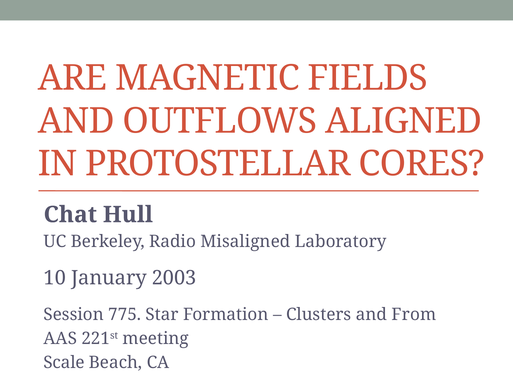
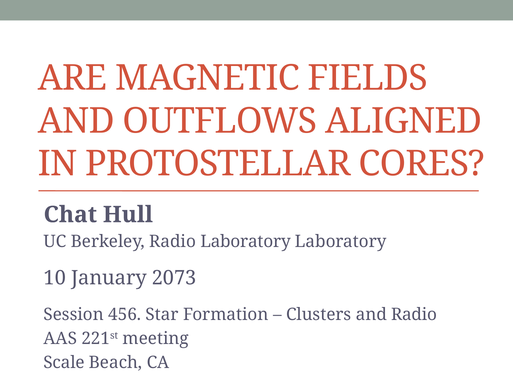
Radio Misaligned: Misaligned -> Laboratory (246, 241)
2003: 2003 -> 2073 (174, 278)
775: 775 -> 456 (125, 314)
and From: From -> Radio (414, 314)
